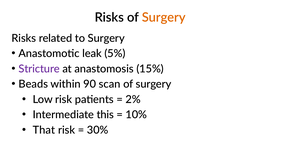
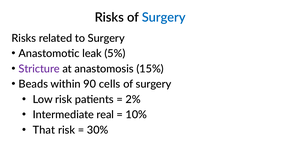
Surgery colour: orange -> blue (164, 17)
scan: scan -> cells (110, 84)
this: this -> real (105, 115)
